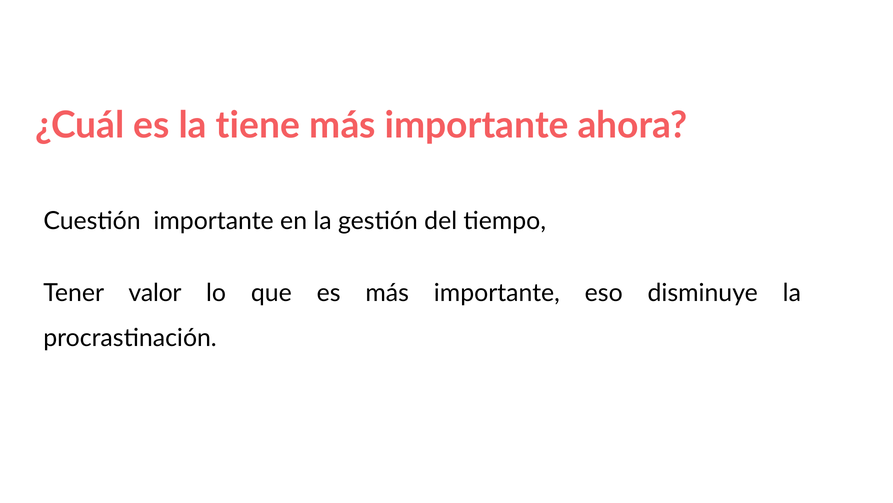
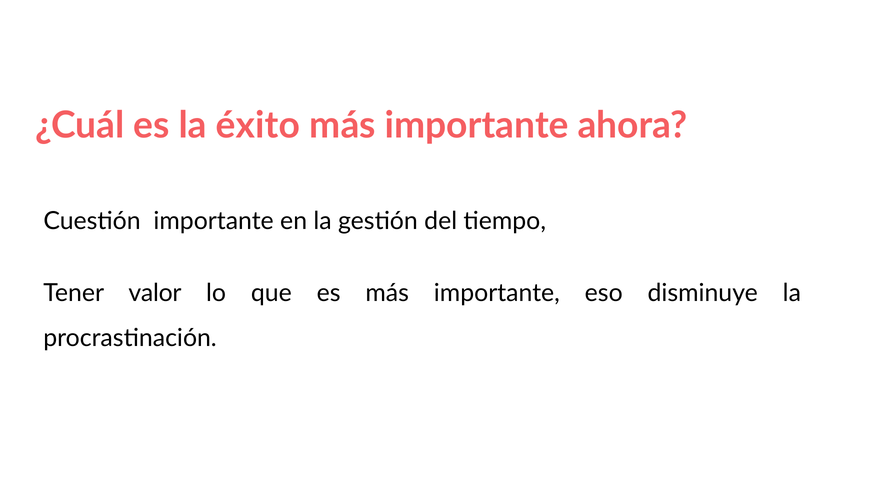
tiene: tiene -> éxito (258, 125)
